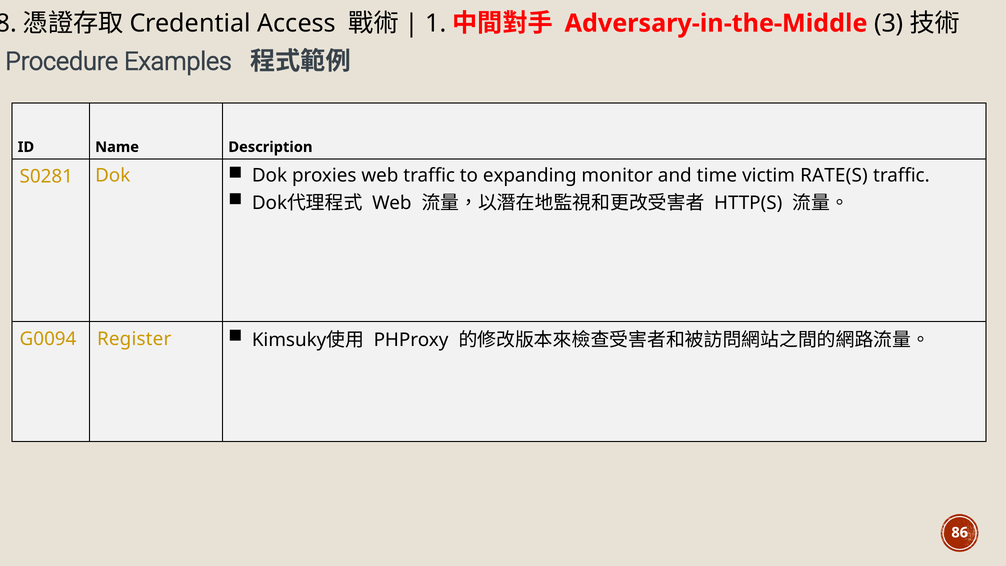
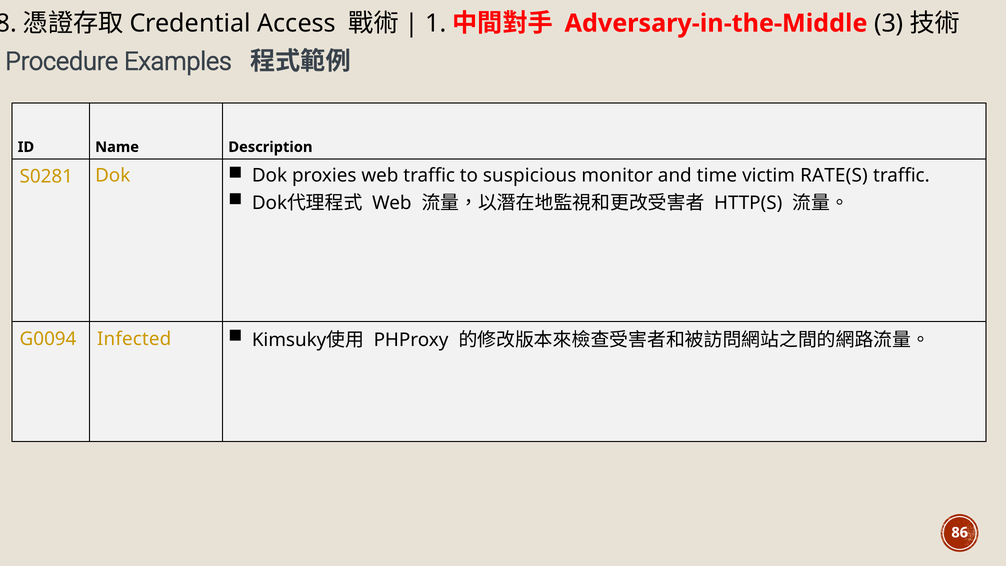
expanding: expanding -> suspicious (530, 176)
Register: Register -> Infected (134, 339)
